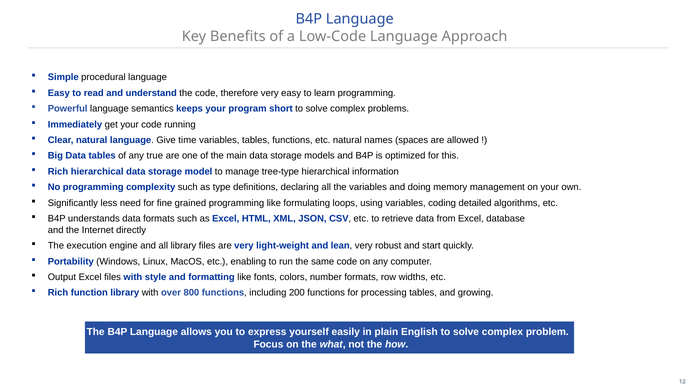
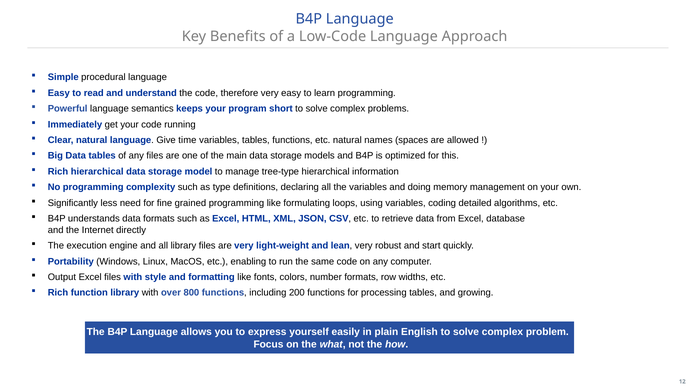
any true: true -> files (155, 156)
